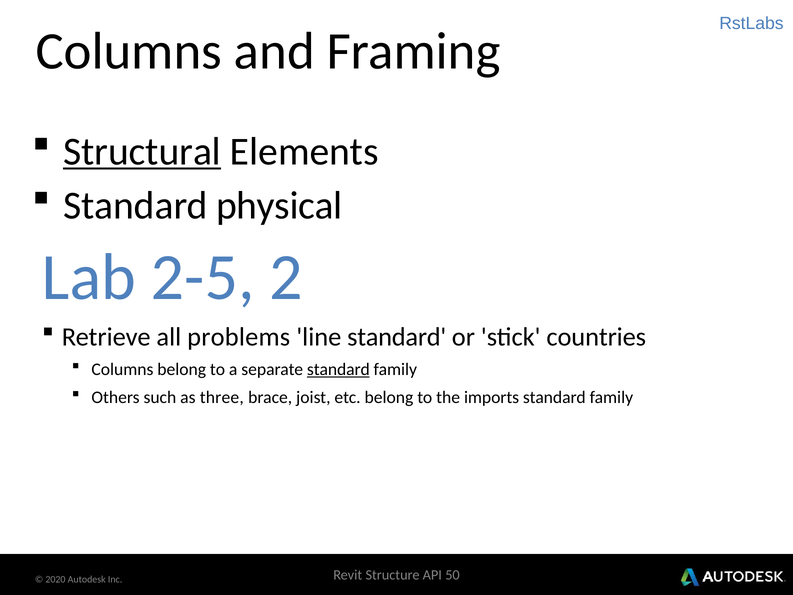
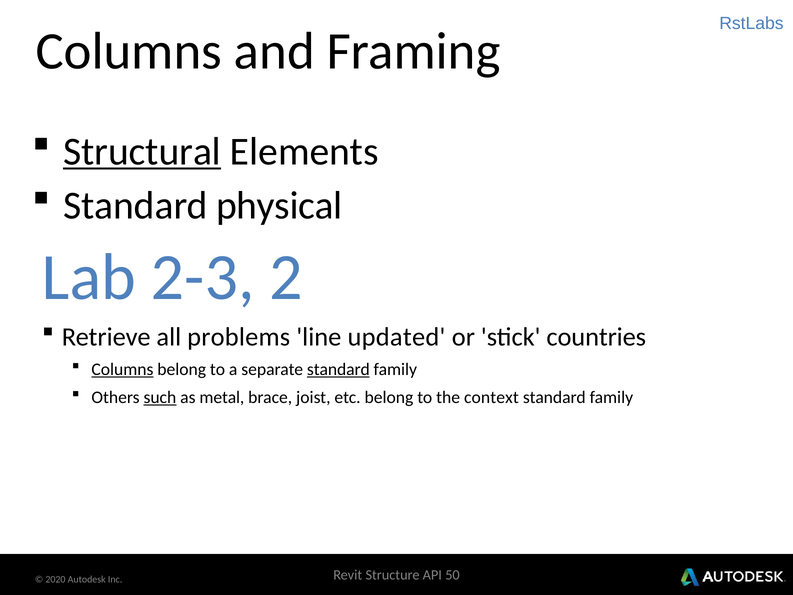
2-5: 2-5 -> 2-3 (203, 278)
line standard: standard -> updated (396, 337)
Columns underline: none -> present (122, 369)
such underline: none -> present (160, 397)
three: three -> metal (222, 397)
imports: imports -> context (491, 397)
